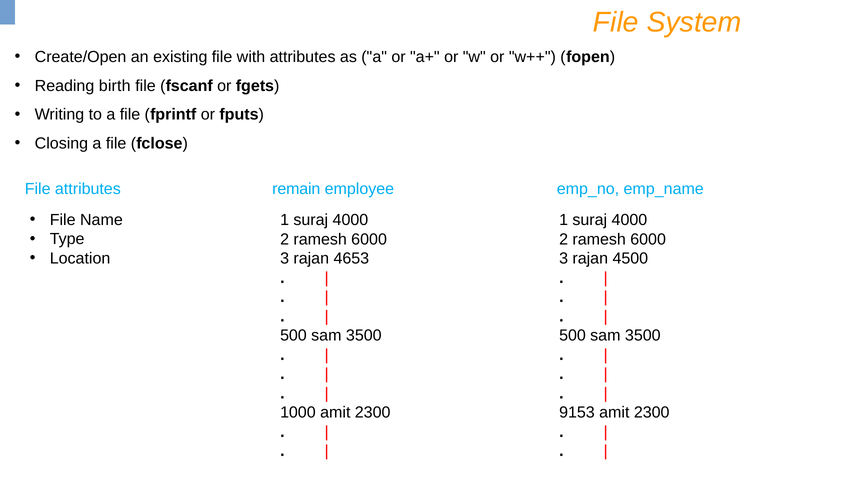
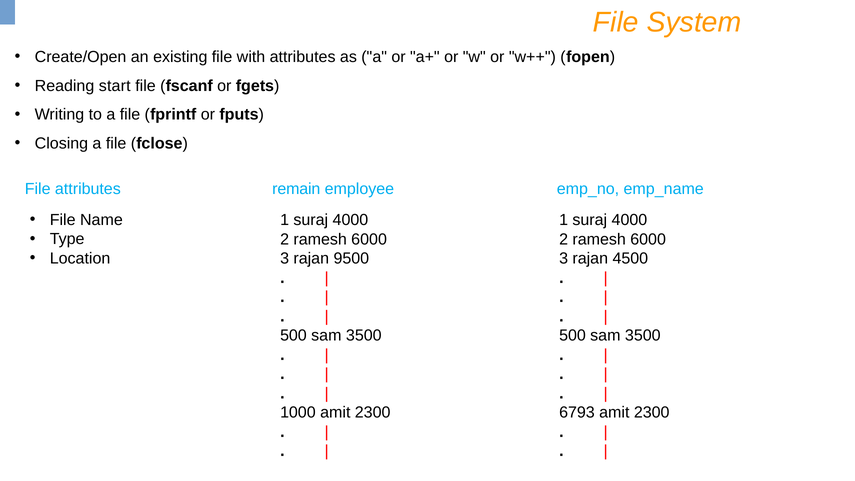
birth: birth -> start (115, 86)
4653: 4653 -> 9500 (351, 259)
9153: 9153 -> 6793 (577, 412)
